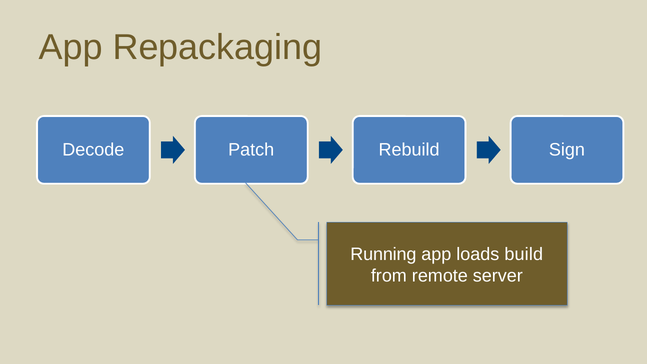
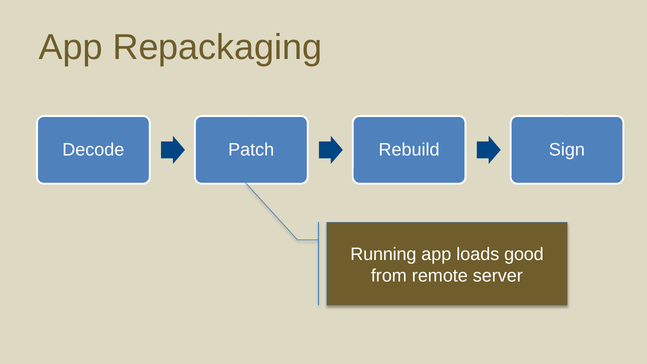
build: build -> good (524, 254)
